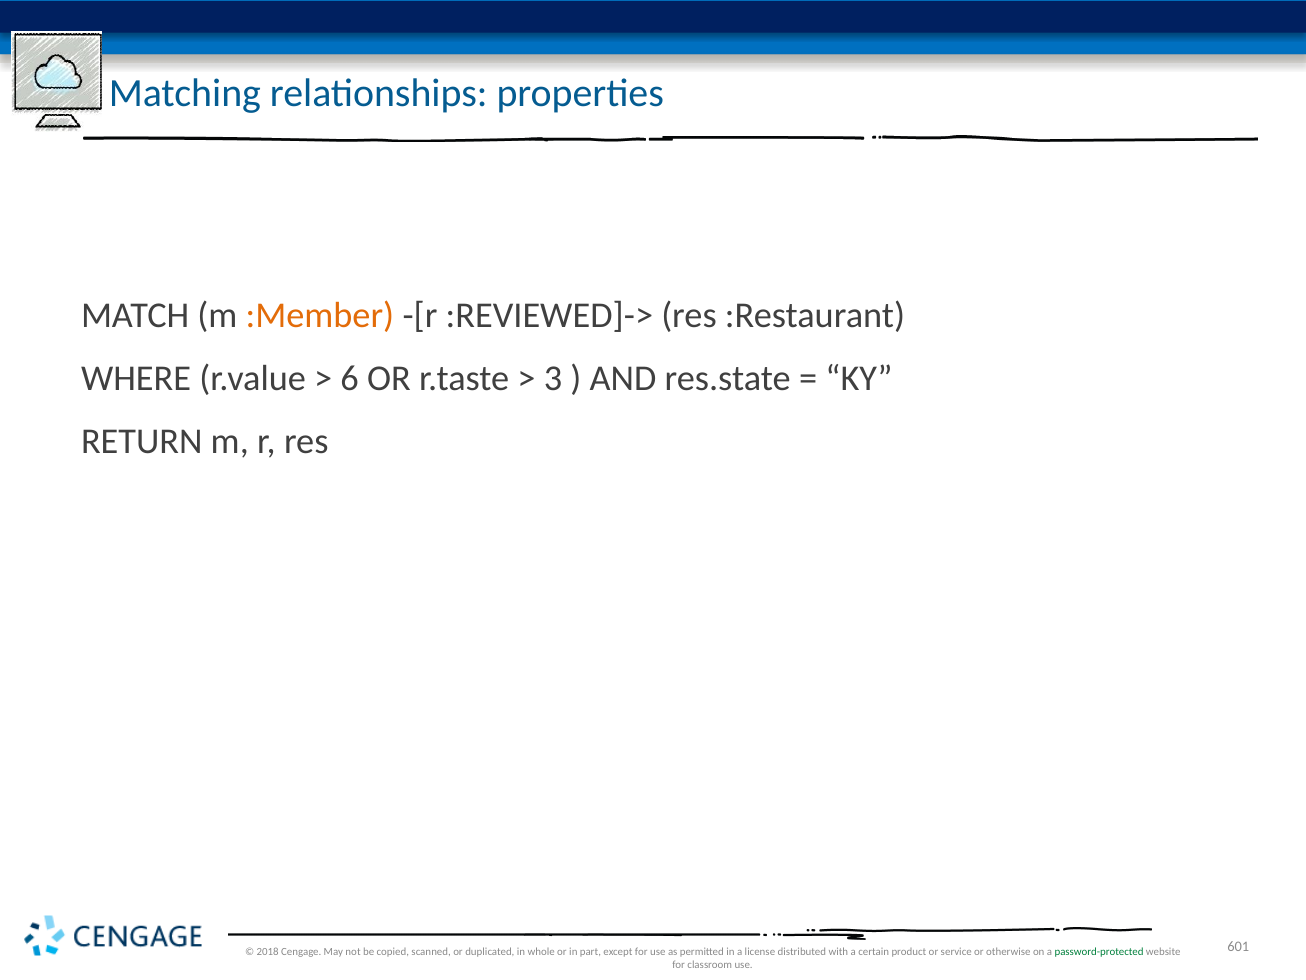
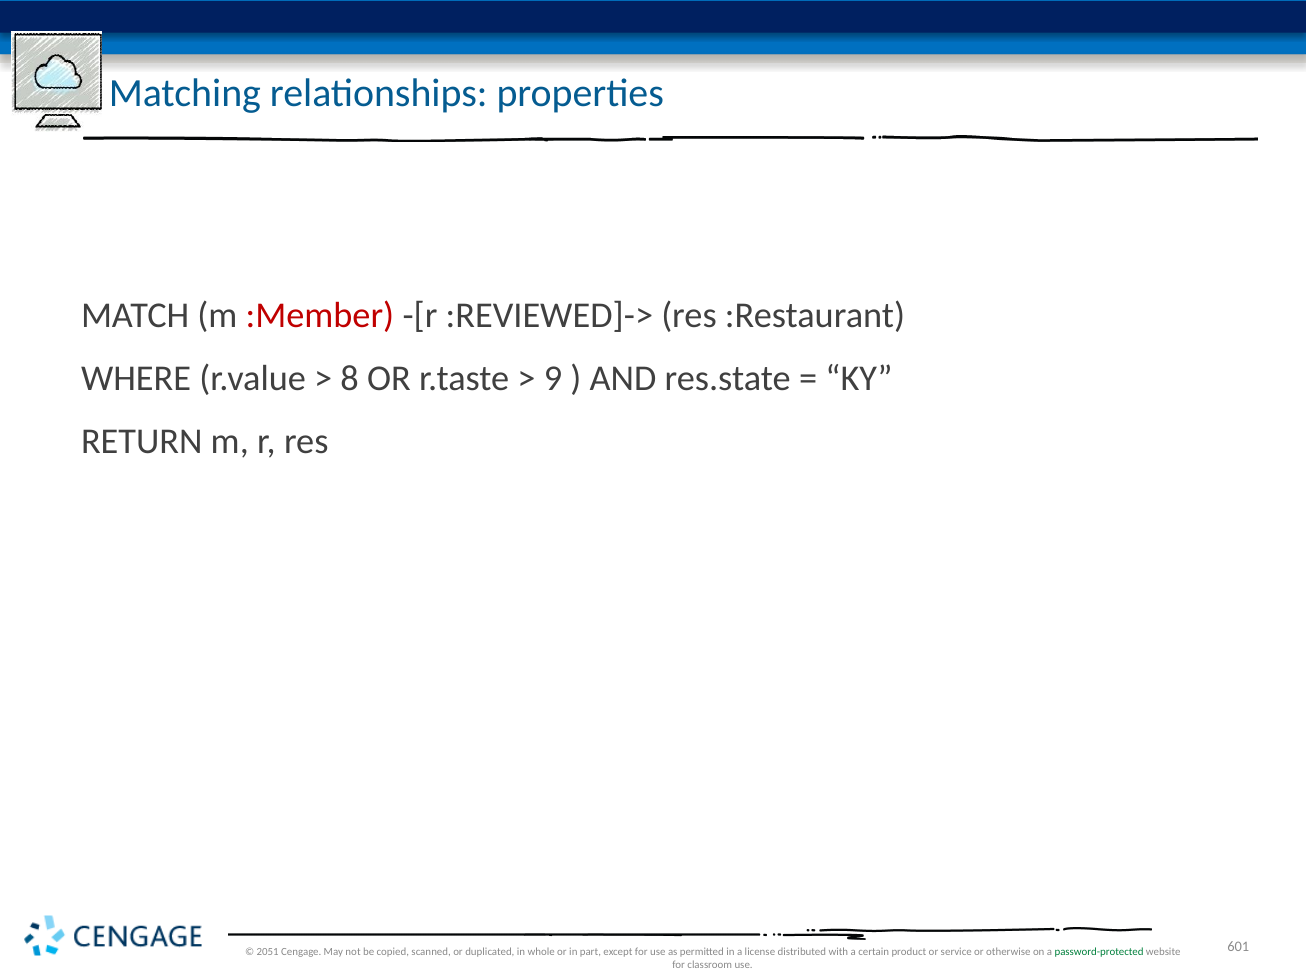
:Member colour: orange -> red (320, 315)
6: 6 -> 8 (350, 378)
3: 3 -> 9 (553, 378)
2018: 2018 -> 2051 (268, 951)
